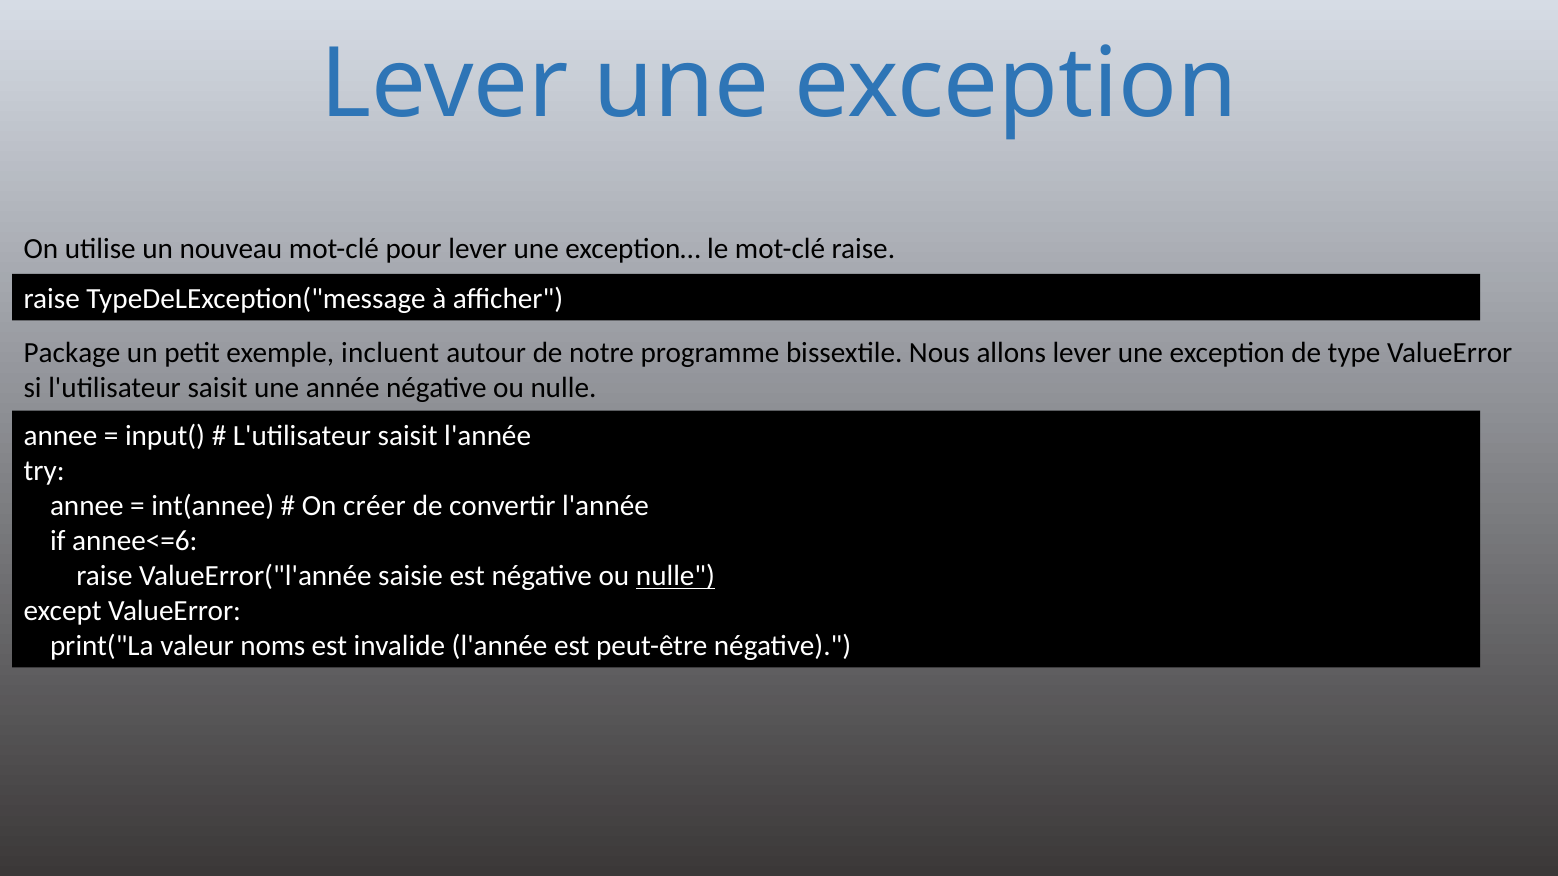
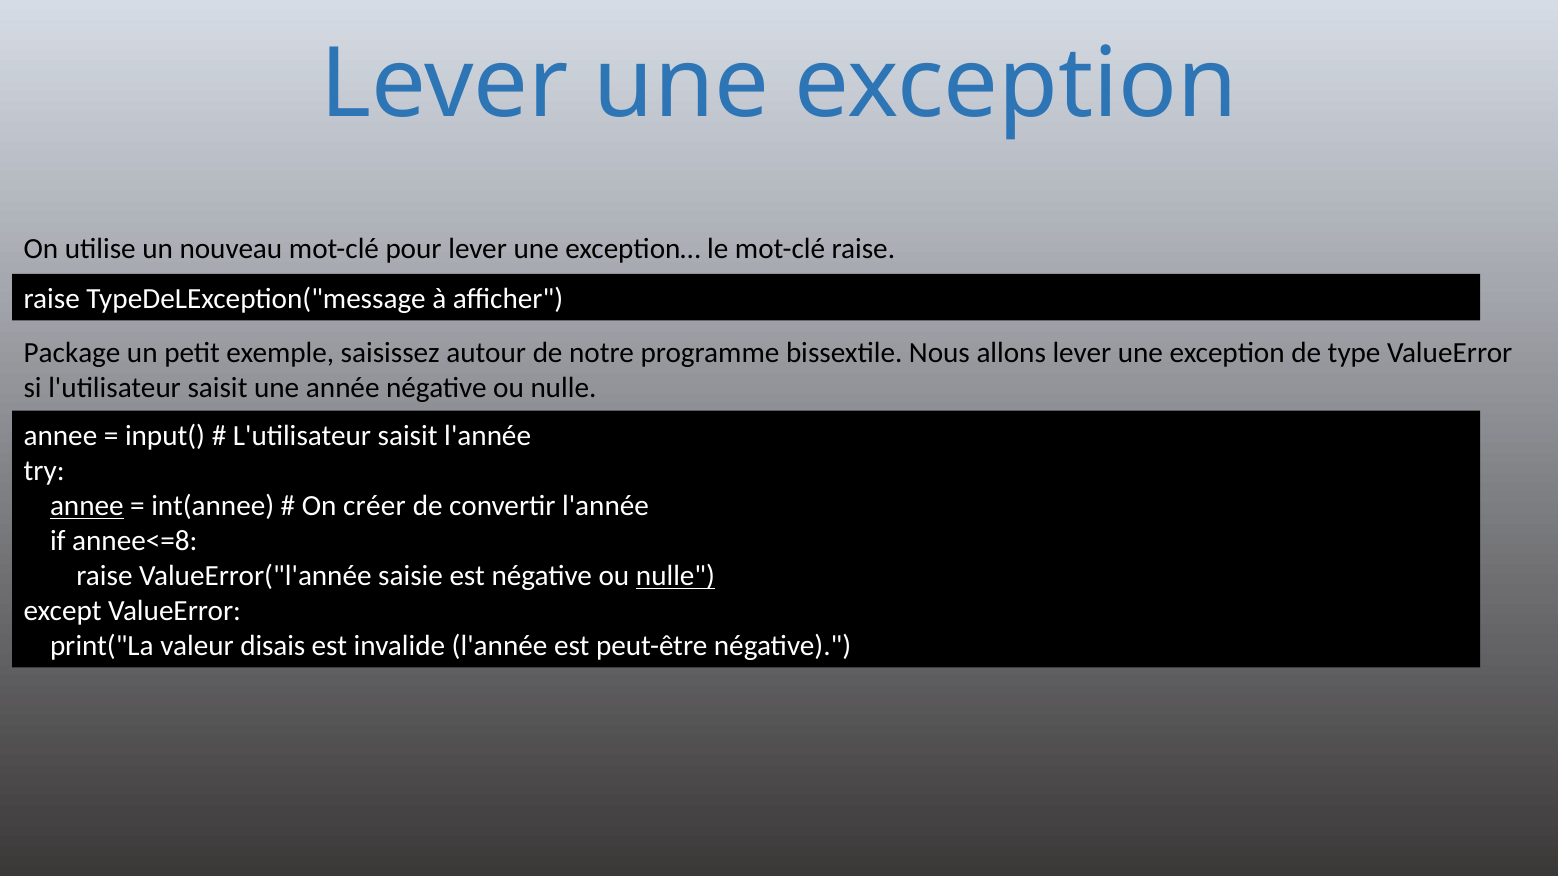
incluent: incluent -> saisissez (390, 353)
annee underline: none -> present (87, 506)
annee<=6: annee<=6 -> annee<=8 (135, 541)
noms: noms -> disais (273, 646)
